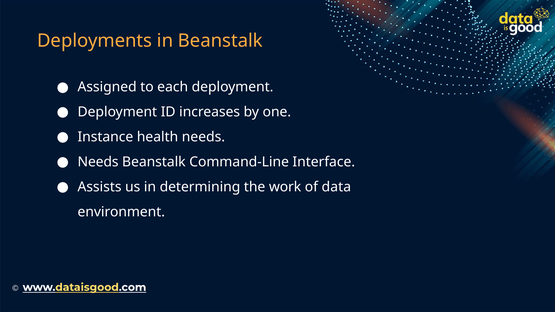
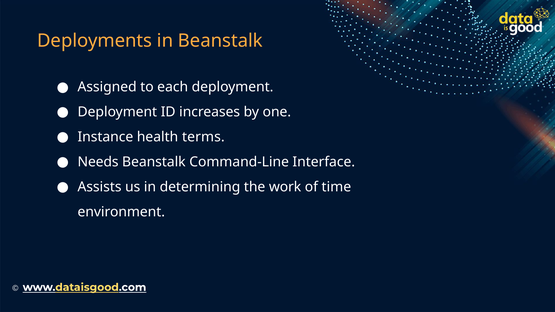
health needs: needs -> terms (203, 137)
data: data -> time (336, 187)
